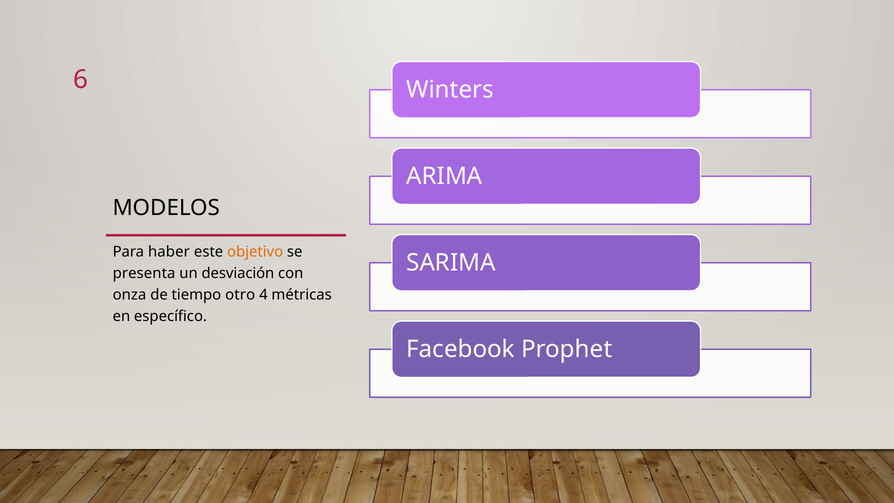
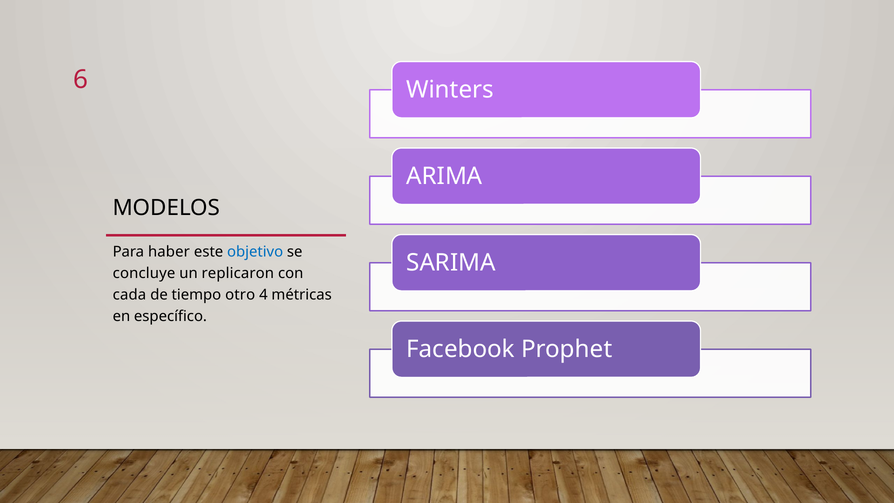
objetivo colour: orange -> blue (255, 252)
presenta: presenta -> concluye (144, 273)
desviación: desviación -> replicaron (238, 273)
onza: onza -> cada (129, 295)
